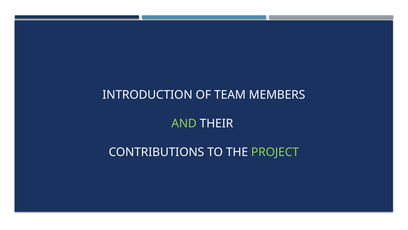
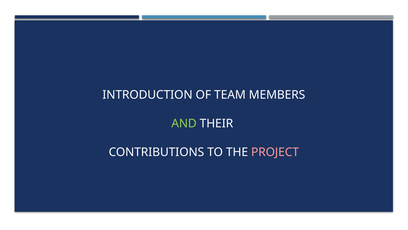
PROJECT colour: light green -> pink (275, 152)
